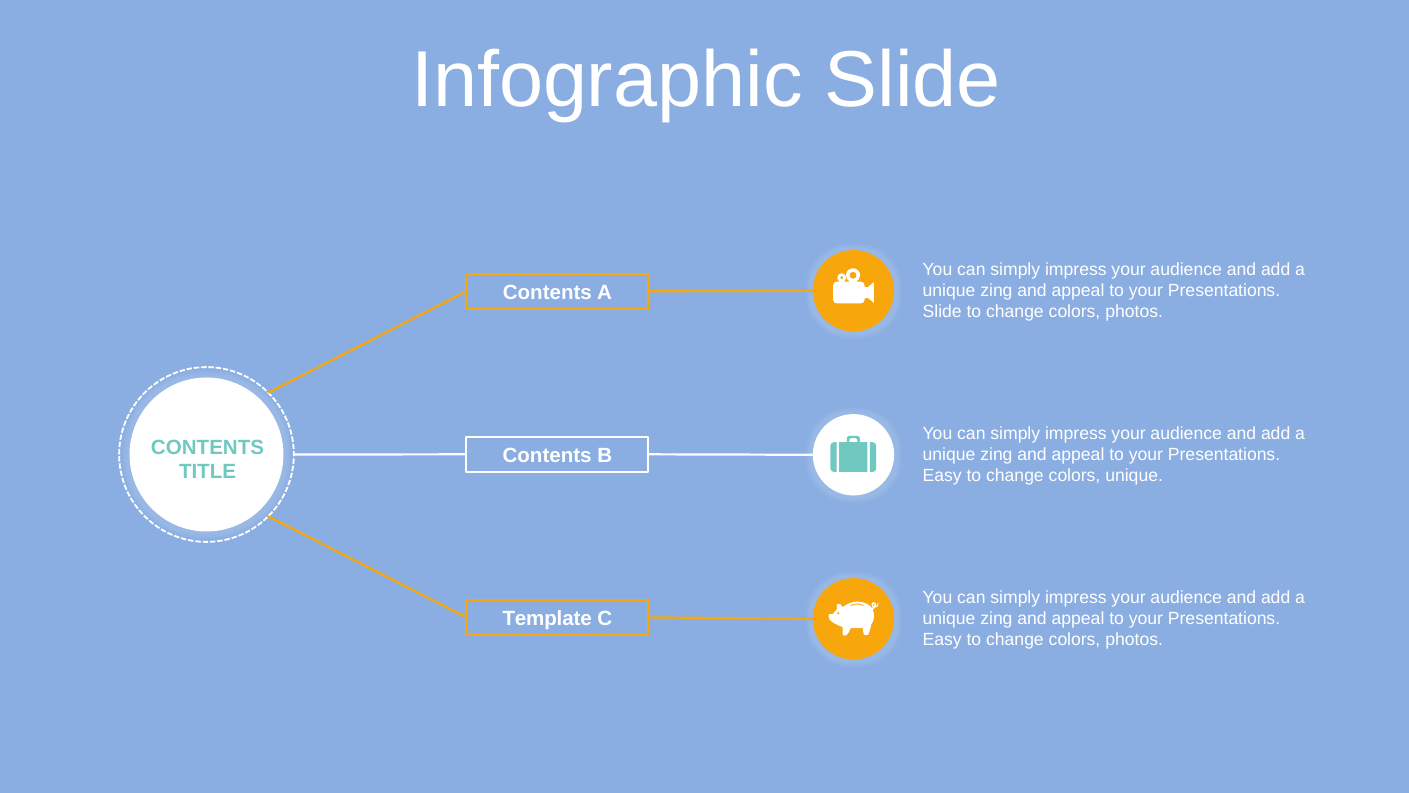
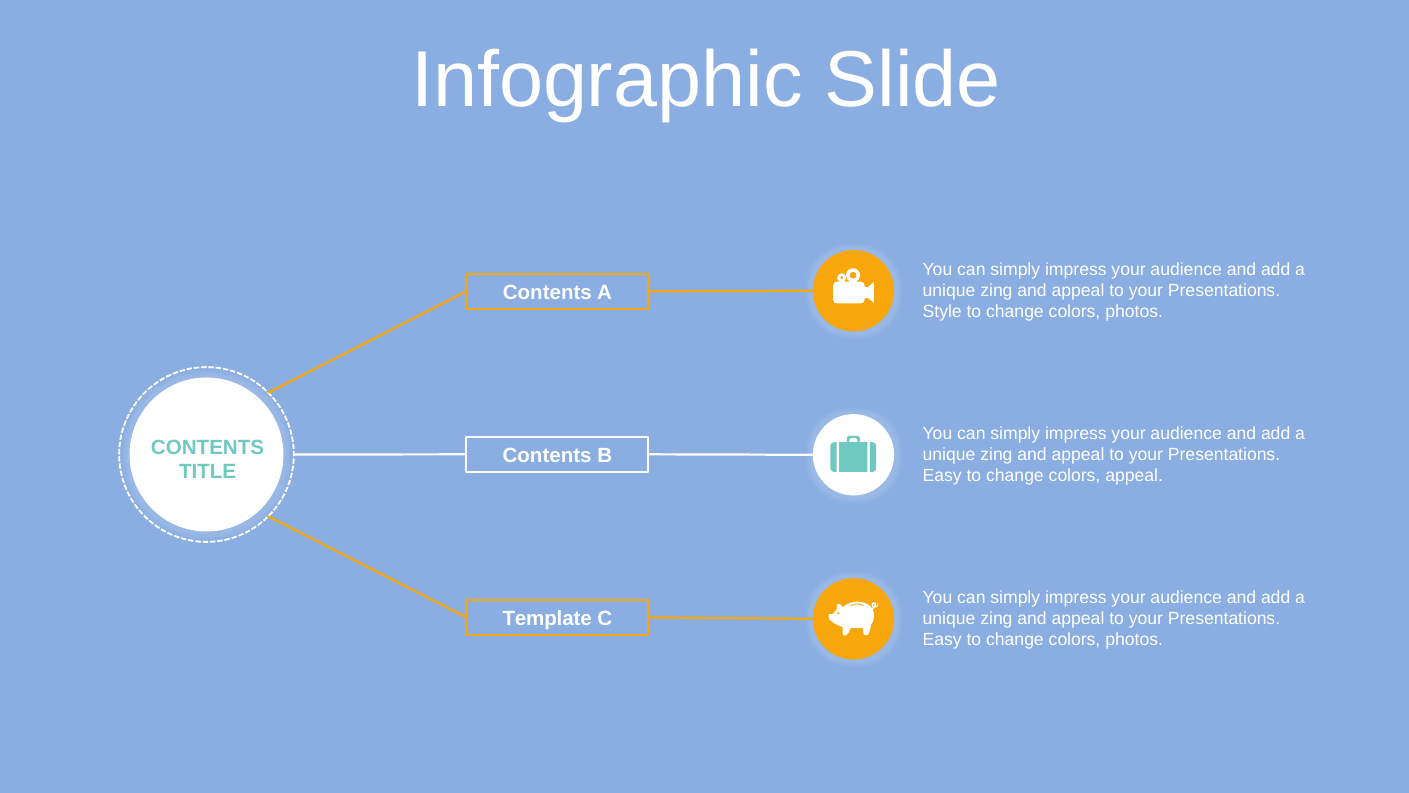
Slide: Slide -> Style (942, 312)
colors unique: unique -> appeal (1134, 476)
